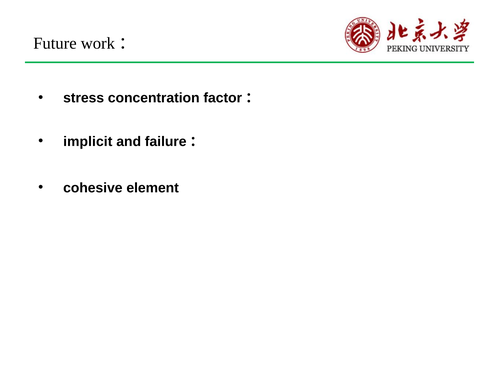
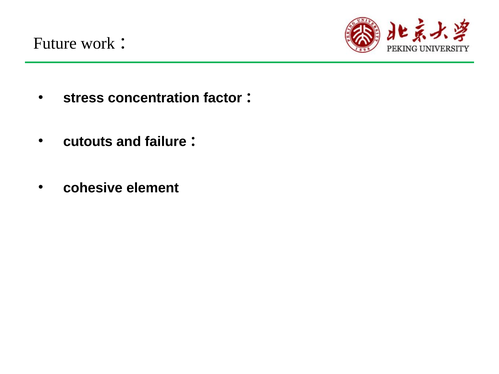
implicit: implicit -> cutouts (88, 142)
